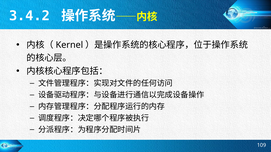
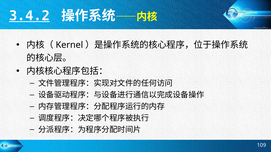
3.4.2 underline: none -> present (29, 16)
